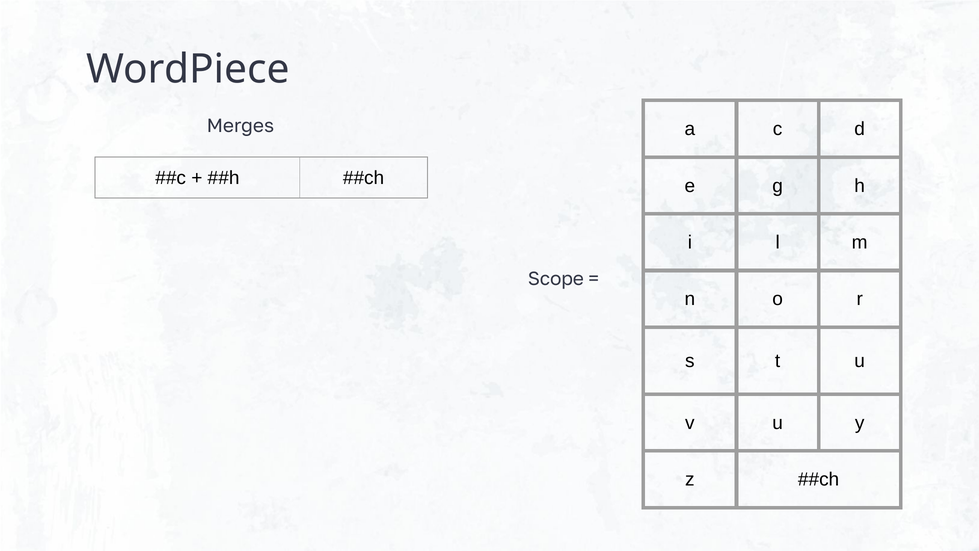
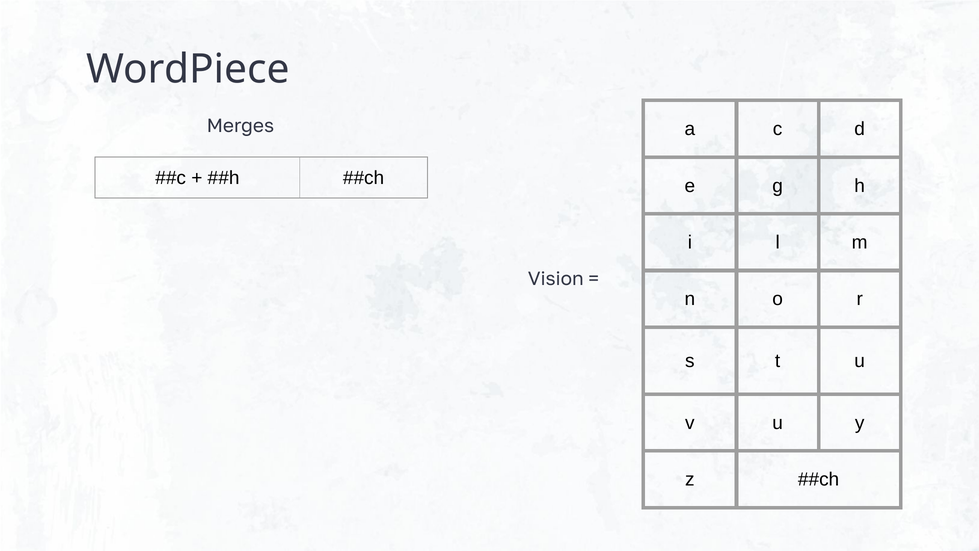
Scope: Scope -> Vision (556, 279)
